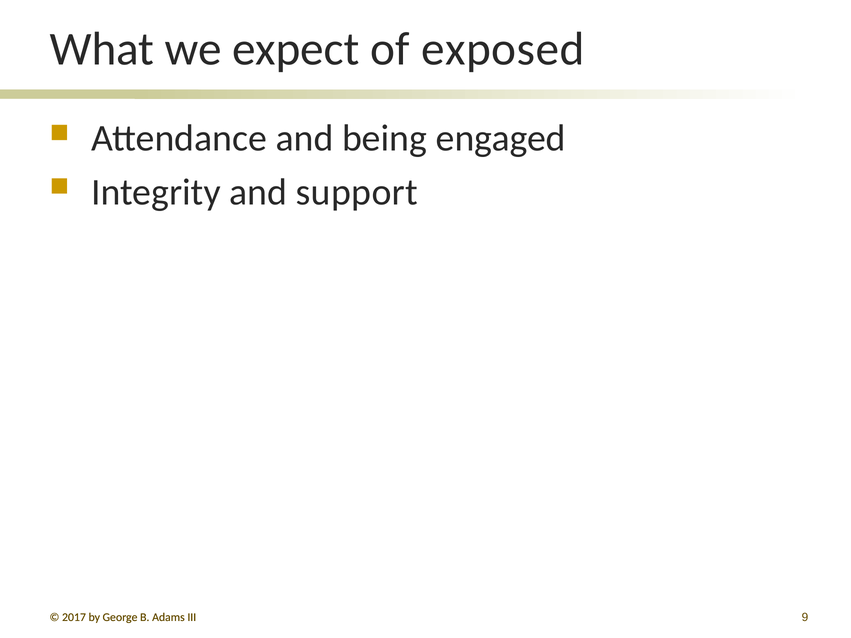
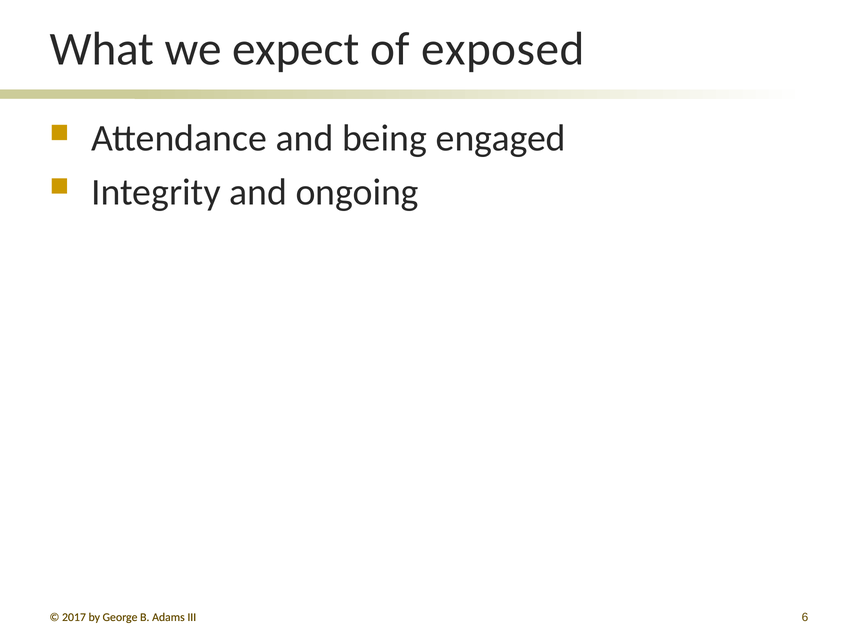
support: support -> ongoing (357, 192)
9: 9 -> 6 (805, 618)
